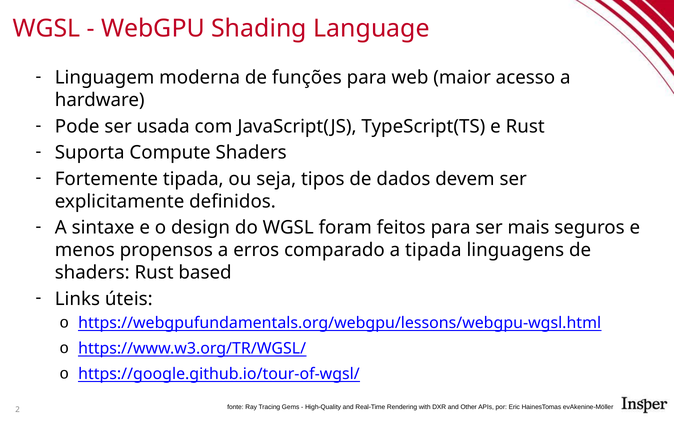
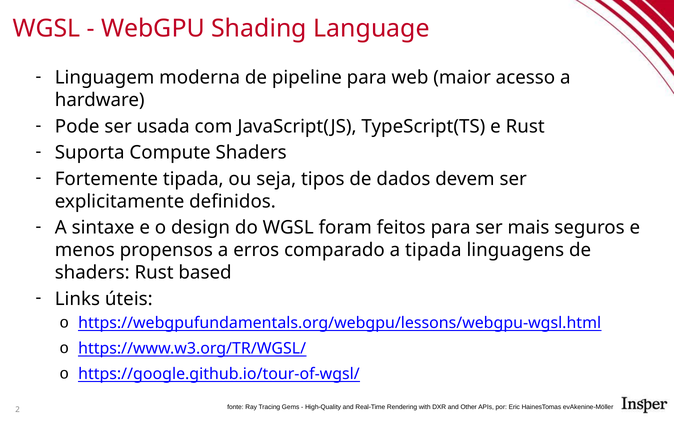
funções: funções -> pipeline (307, 78)
